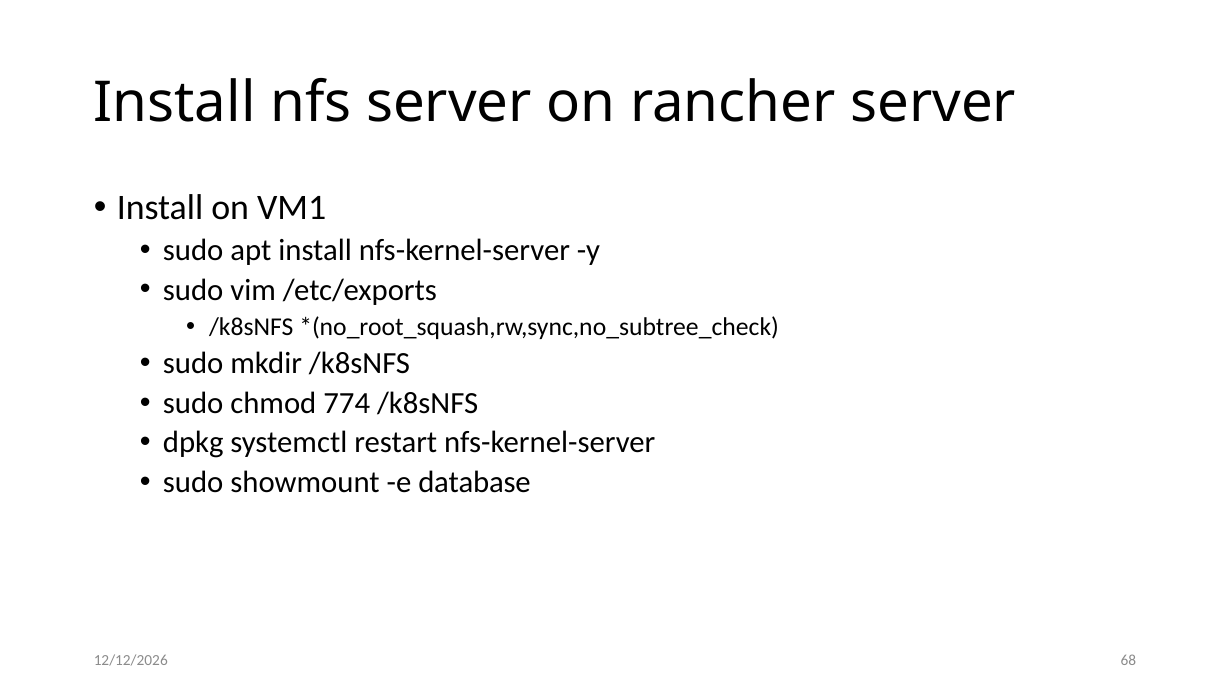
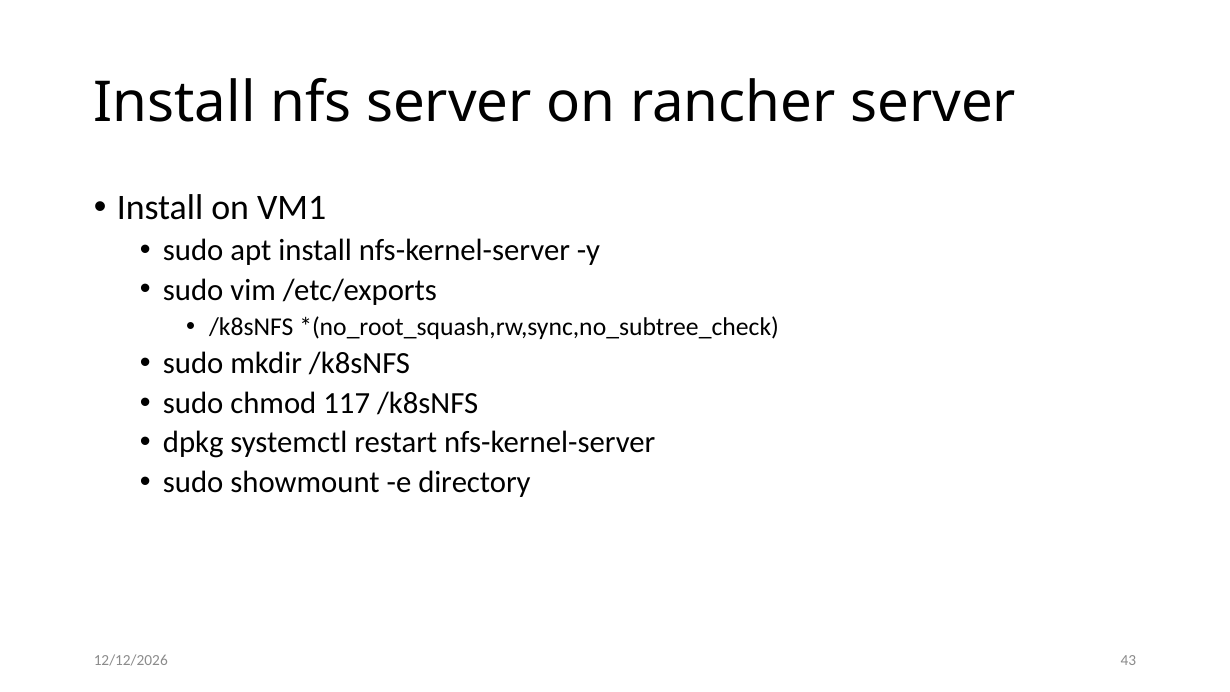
774: 774 -> 117 (347, 403)
database: database -> directory (474, 482)
68: 68 -> 43 (1128, 661)
